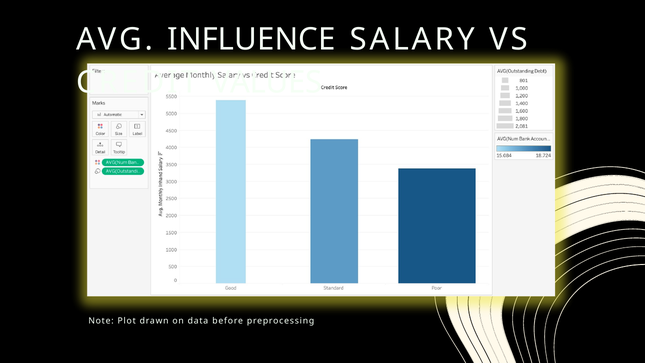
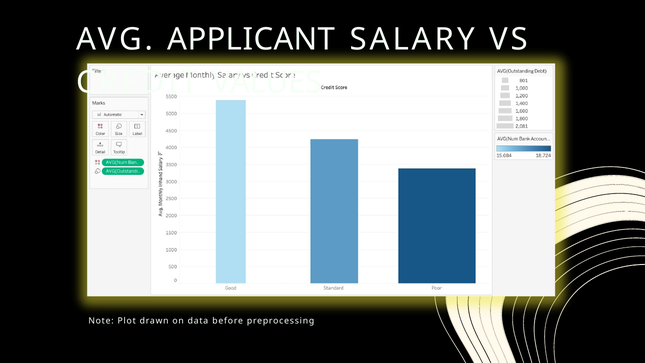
INFLUENCE: INFLUENCE -> APPLICANT (251, 39)
